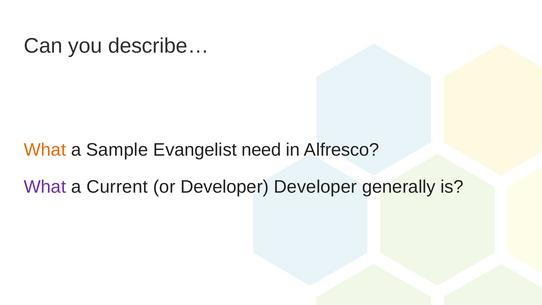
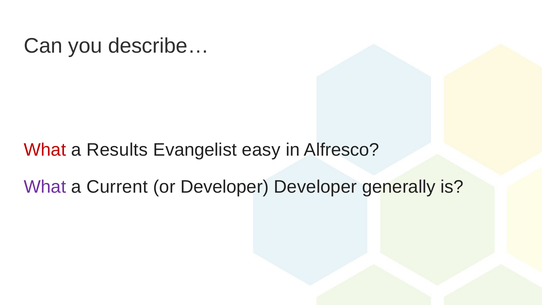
What colour: orange -> red (45, 150)
Sample: Sample -> Results (117, 150)
need: need -> easy (261, 150)
